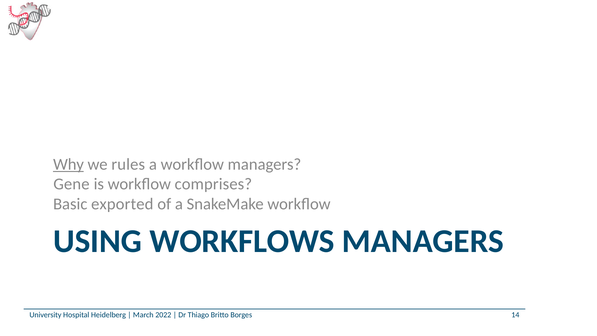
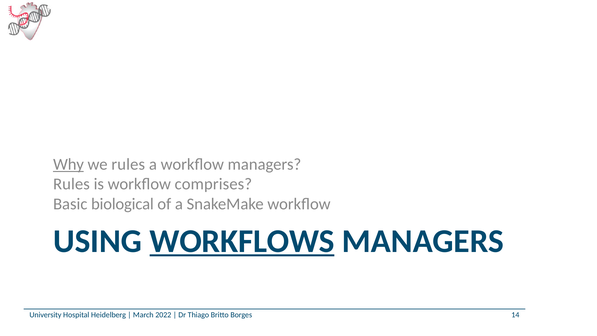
Gene: Gene -> Rules (71, 184)
exported: exported -> biological (122, 204)
WORKFLOWS underline: none -> present (242, 241)
